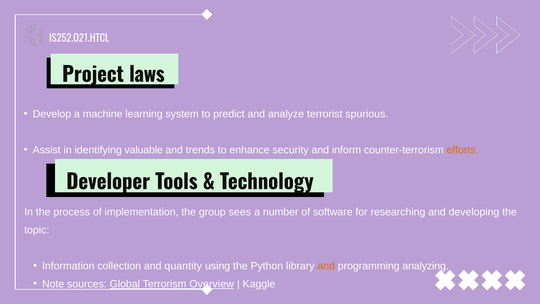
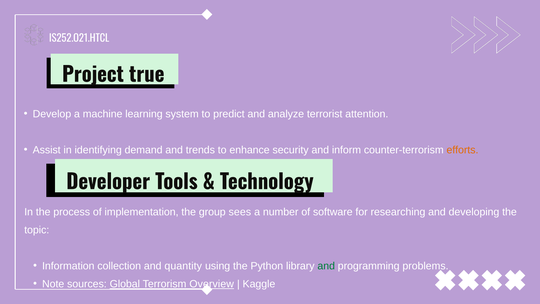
laws: laws -> true (147, 75)
spurious: spurious -> attention (367, 114)
valuable: valuable -> demand (144, 150)
and colour: orange -> green (326, 266)
analyzing: analyzing -> problems (425, 266)
